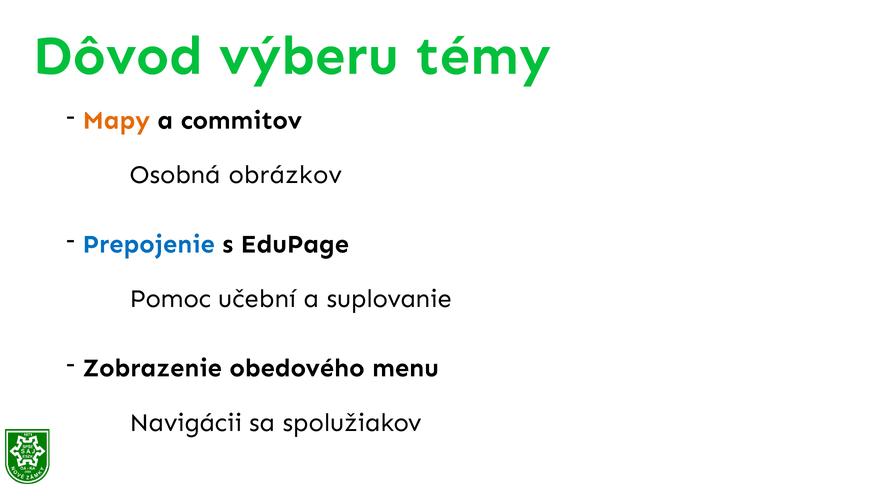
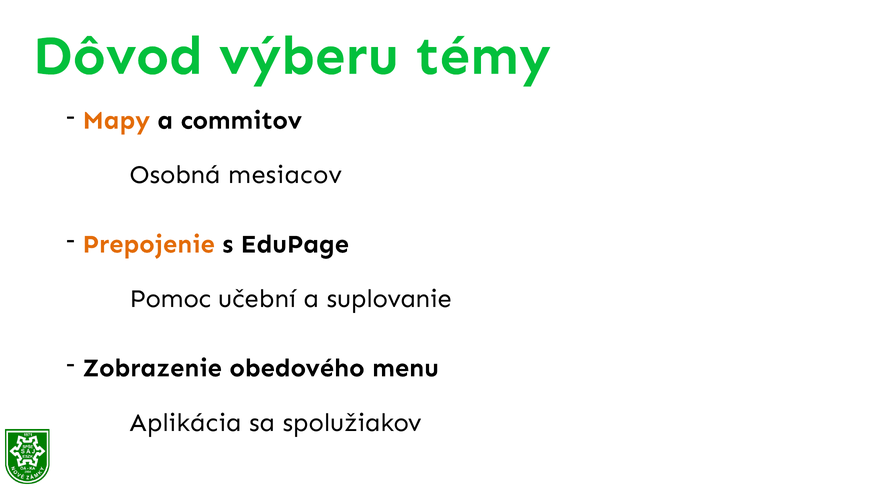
obrázkov: obrázkov -> mesiacov (285, 175)
Prepojenie colour: blue -> orange (149, 244)
Navigácii: Navigácii -> Aplikácia (186, 423)
